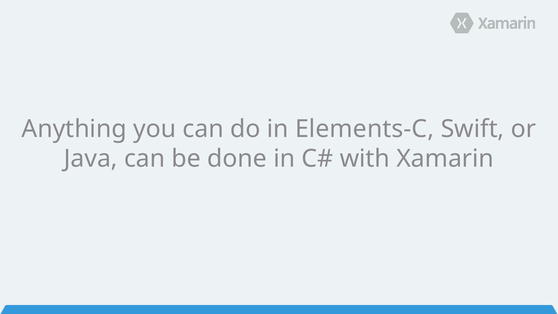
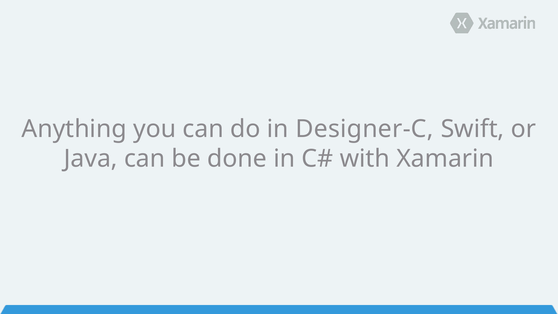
Elements-C: Elements-C -> Designer-C (365, 129)
